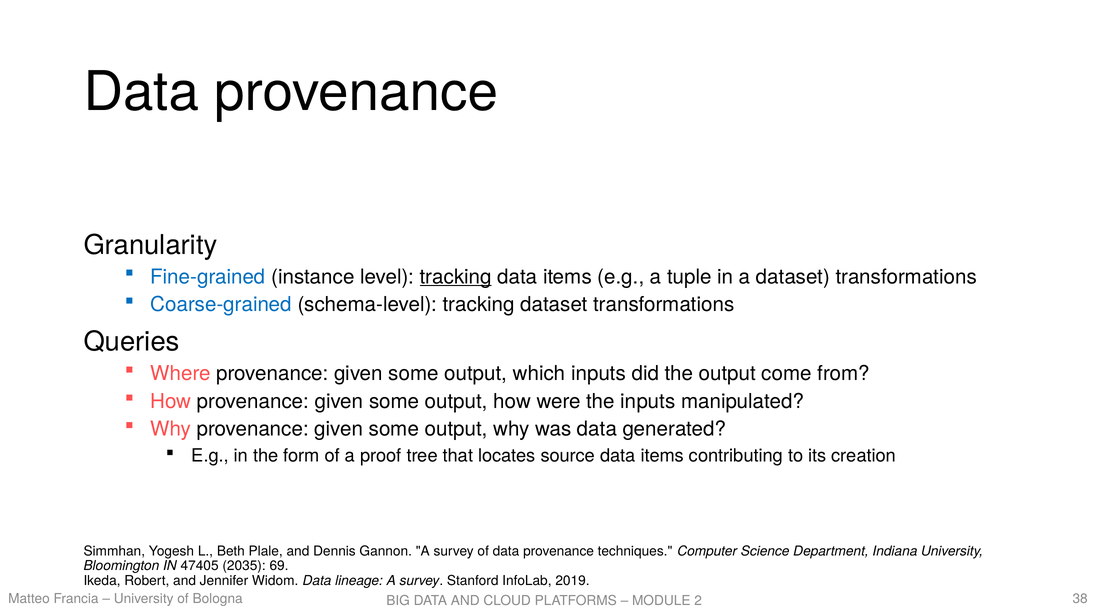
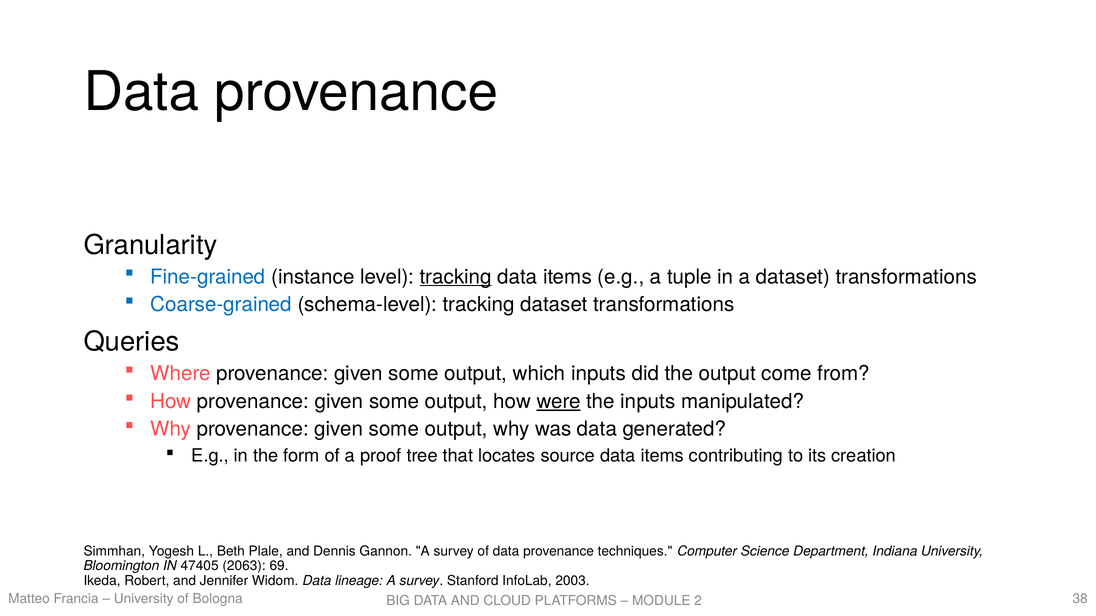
were underline: none -> present (559, 402)
2035: 2035 -> 2063 (244, 566)
2019: 2019 -> 2003 (572, 581)
